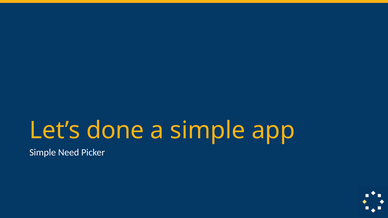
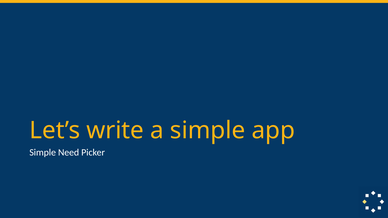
done: done -> write (115, 130)
